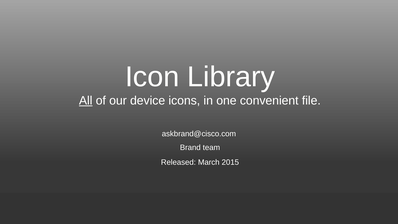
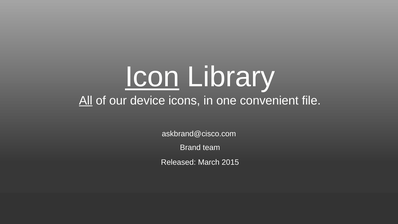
Icon underline: none -> present (152, 77)
